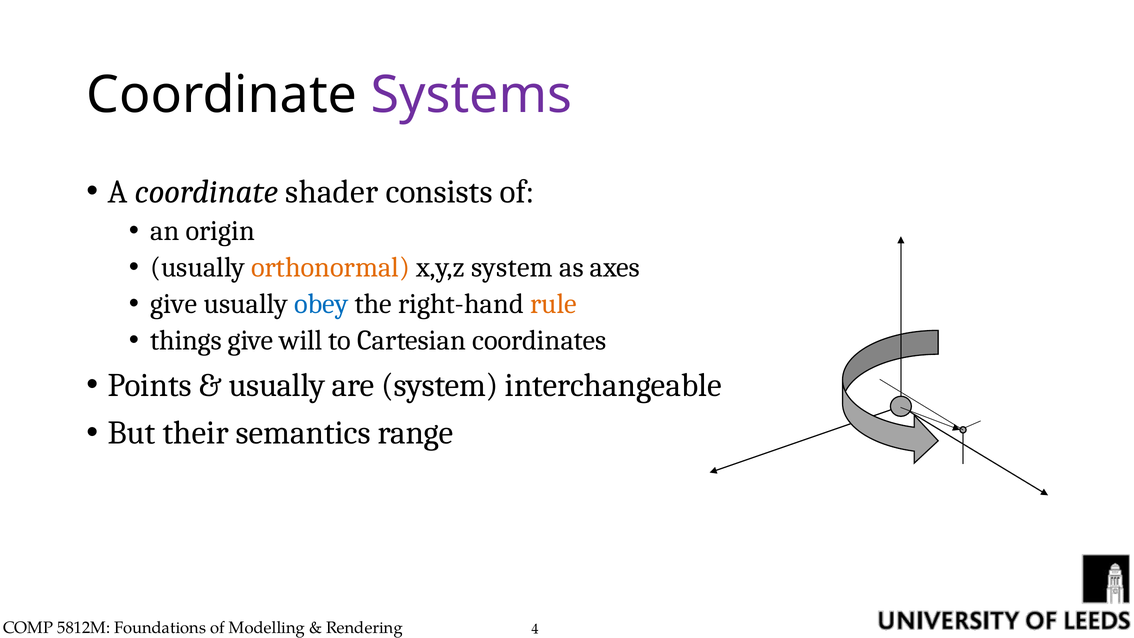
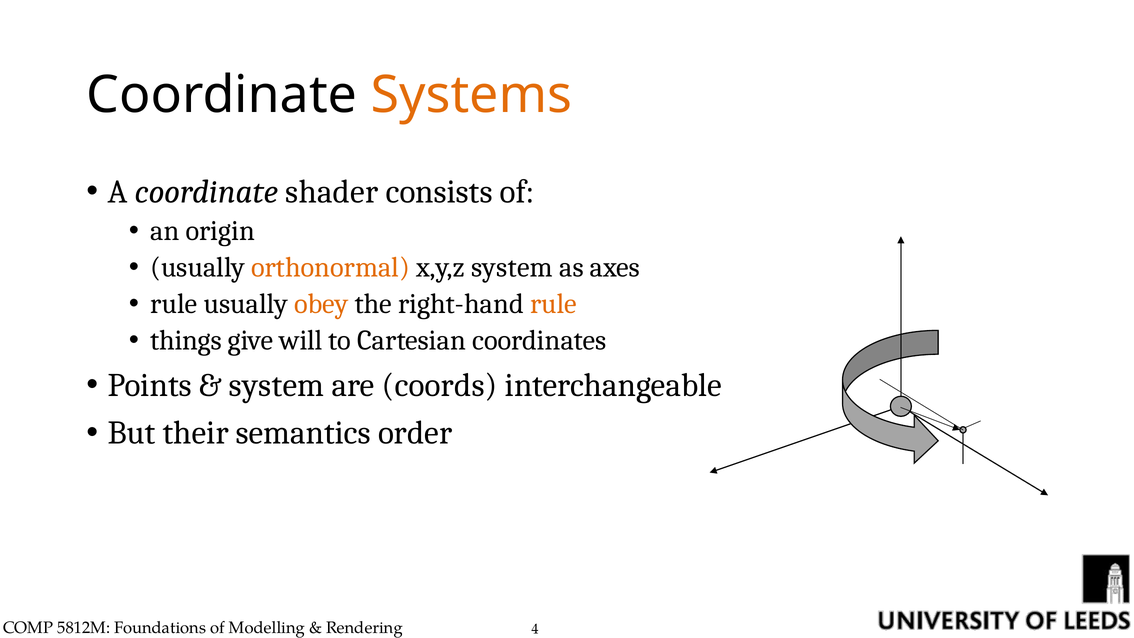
Systems colour: purple -> orange (471, 95)
give: give -> rule (174, 304)
obey colour: blue -> orange (321, 304)
usually: usually -> system (277, 385)
are system: system -> coords (440, 385)
range: range -> order (415, 433)
